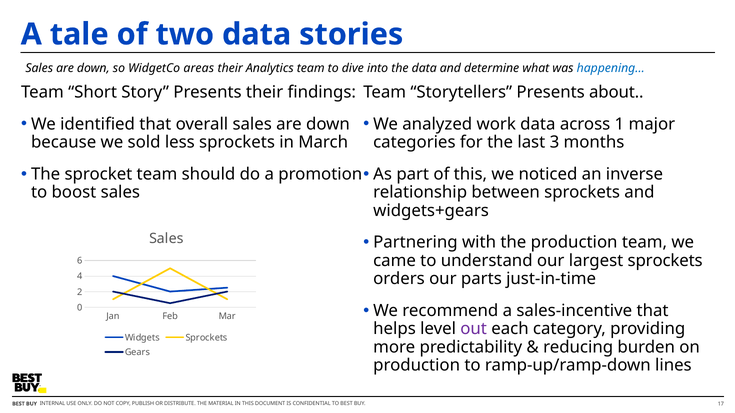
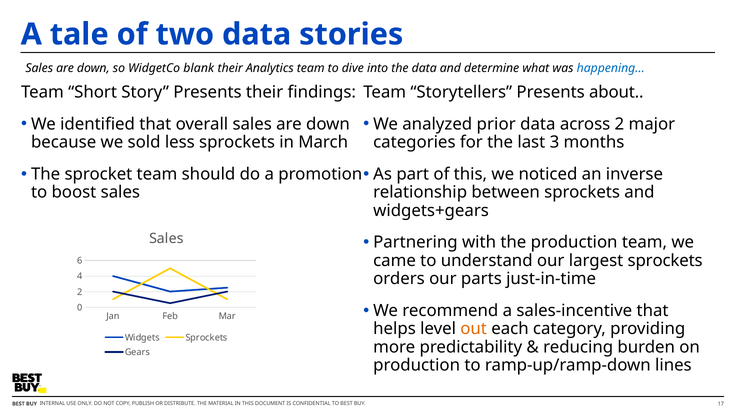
areas: areas -> blank (199, 68)
work: work -> prior (496, 124)
across 1: 1 -> 2 (619, 124)
out colour: purple -> orange (474, 329)
